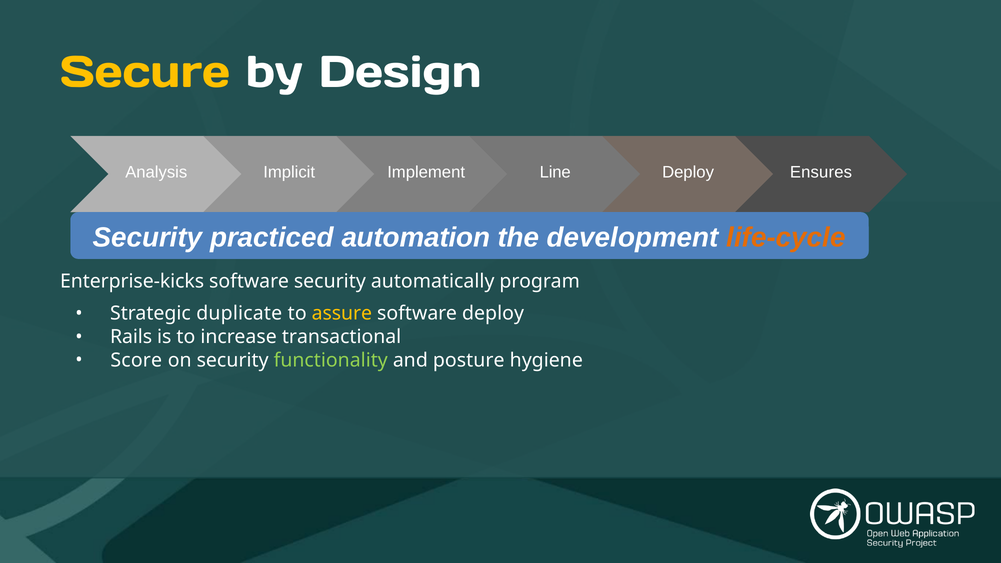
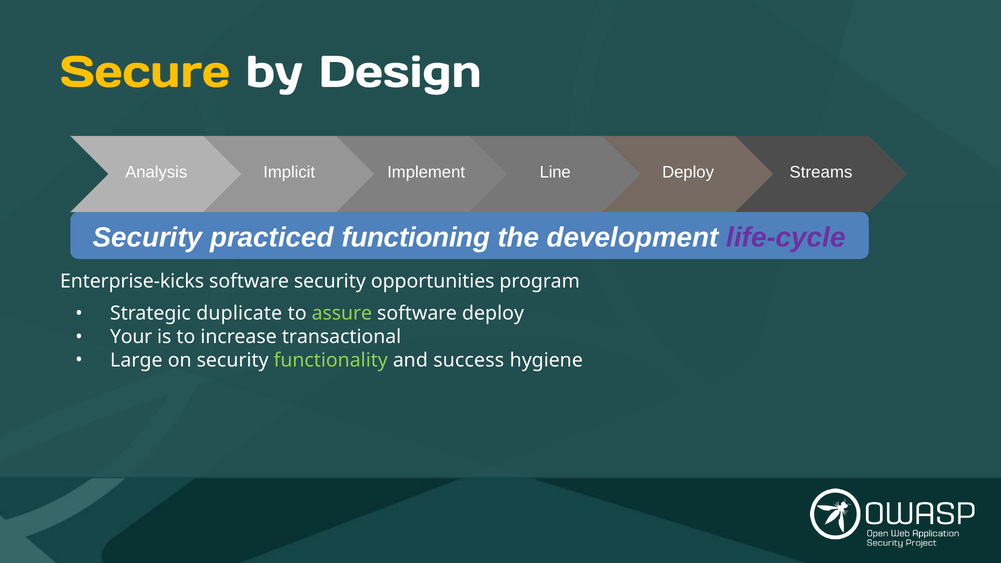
Ensures: Ensures -> Streams (821, 172)
automation: automation -> functioning (416, 237)
life-cycle colour: orange -> purple (786, 237)
automatically: automatically -> opportunities (433, 281)
assure colour: yellow -> light green (342, 314)
Rails: Rails -> Your (131, 337)
Score: Score -> Large (136, 360)
posture: posture -> success (469, 360)
